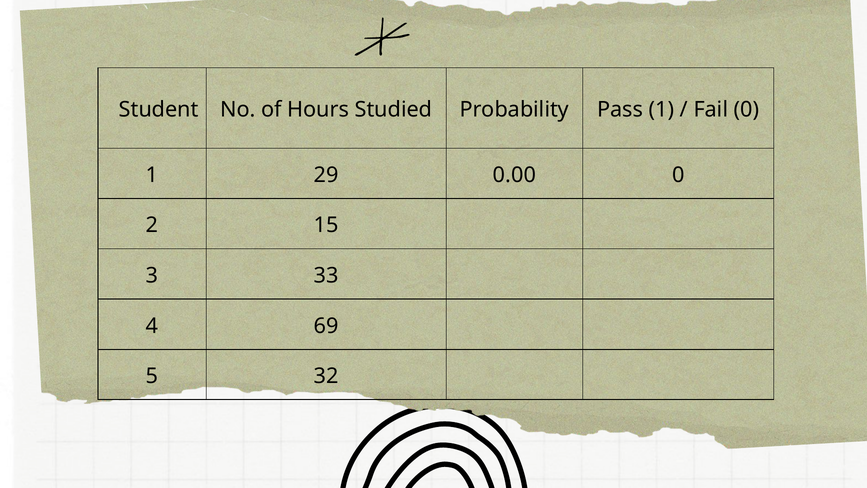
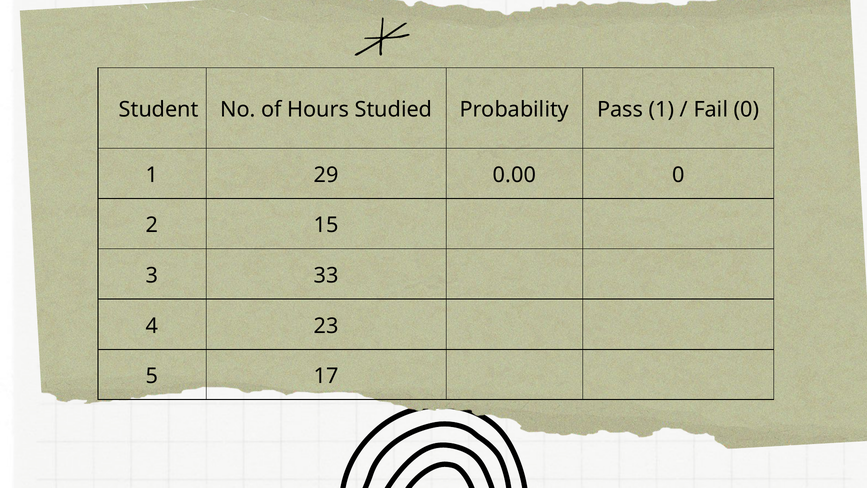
69: 69 -> 23 (326, 326)
32: 32 -> 17 (326, 376)
